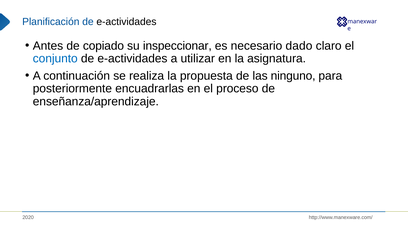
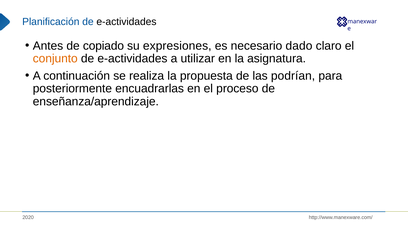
inspeccionar: inspeccionar -> expresiones (177, 46)
conjunto colour: blue -> orange (55, 59)
ninguno: ninguno -> podrían (293, 76)
